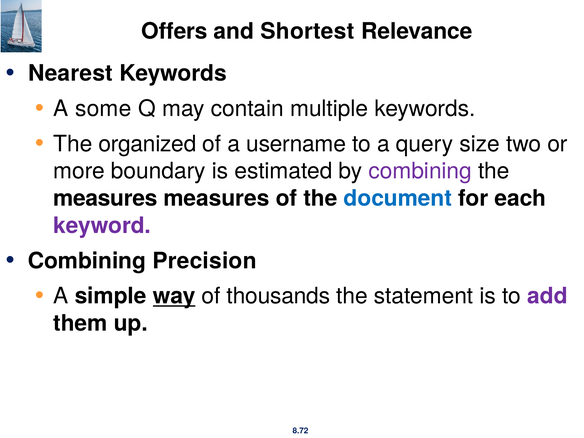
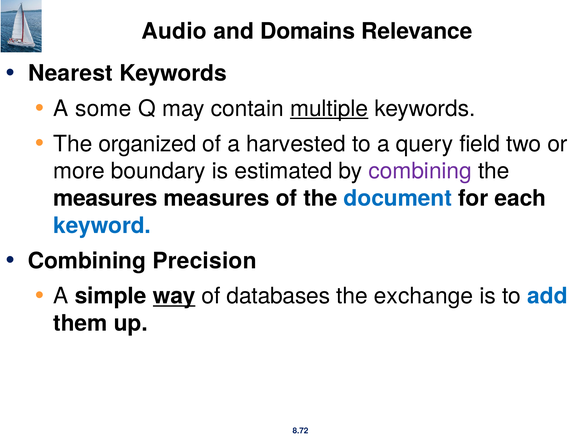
Offers: Offers -> Audio (174, 31)
Shortest: Shortest -> Domains (308, 31)
multiple underline: none -> present (329, 109)
username: username -> harvested (296, 144)
size: size -> field (480, 144)
keyword colour: purple -> blue (102, 226)
thousands: thousands -> databases (278, 296)
statement: statement -> exchange (423, 296)
add colour: purple -> blue (547, 296)
